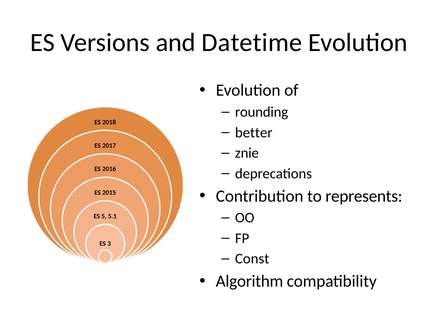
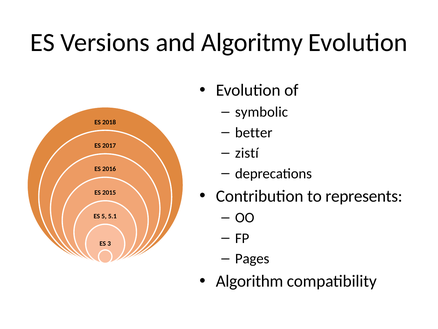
Datetime: Datetime -> Algoritmy (252, 42)
rounding: rounding -> symbolic (262, 112)
znie: znie -> zistí (247, 153)
Const: Const -> Pages (252, 258)
